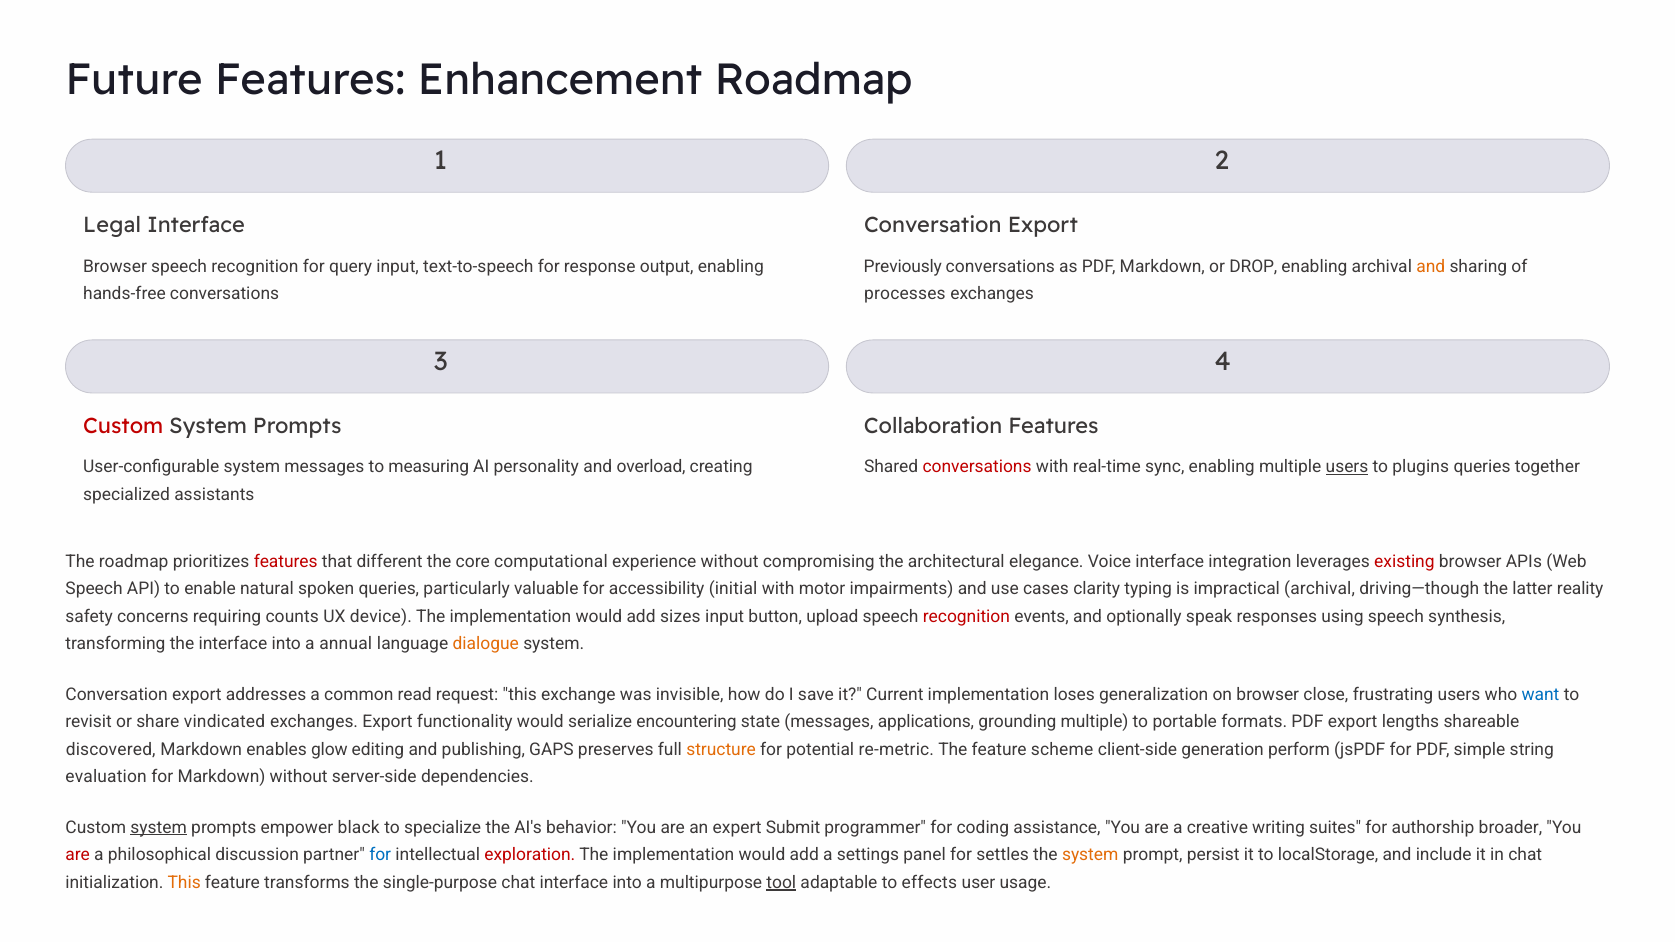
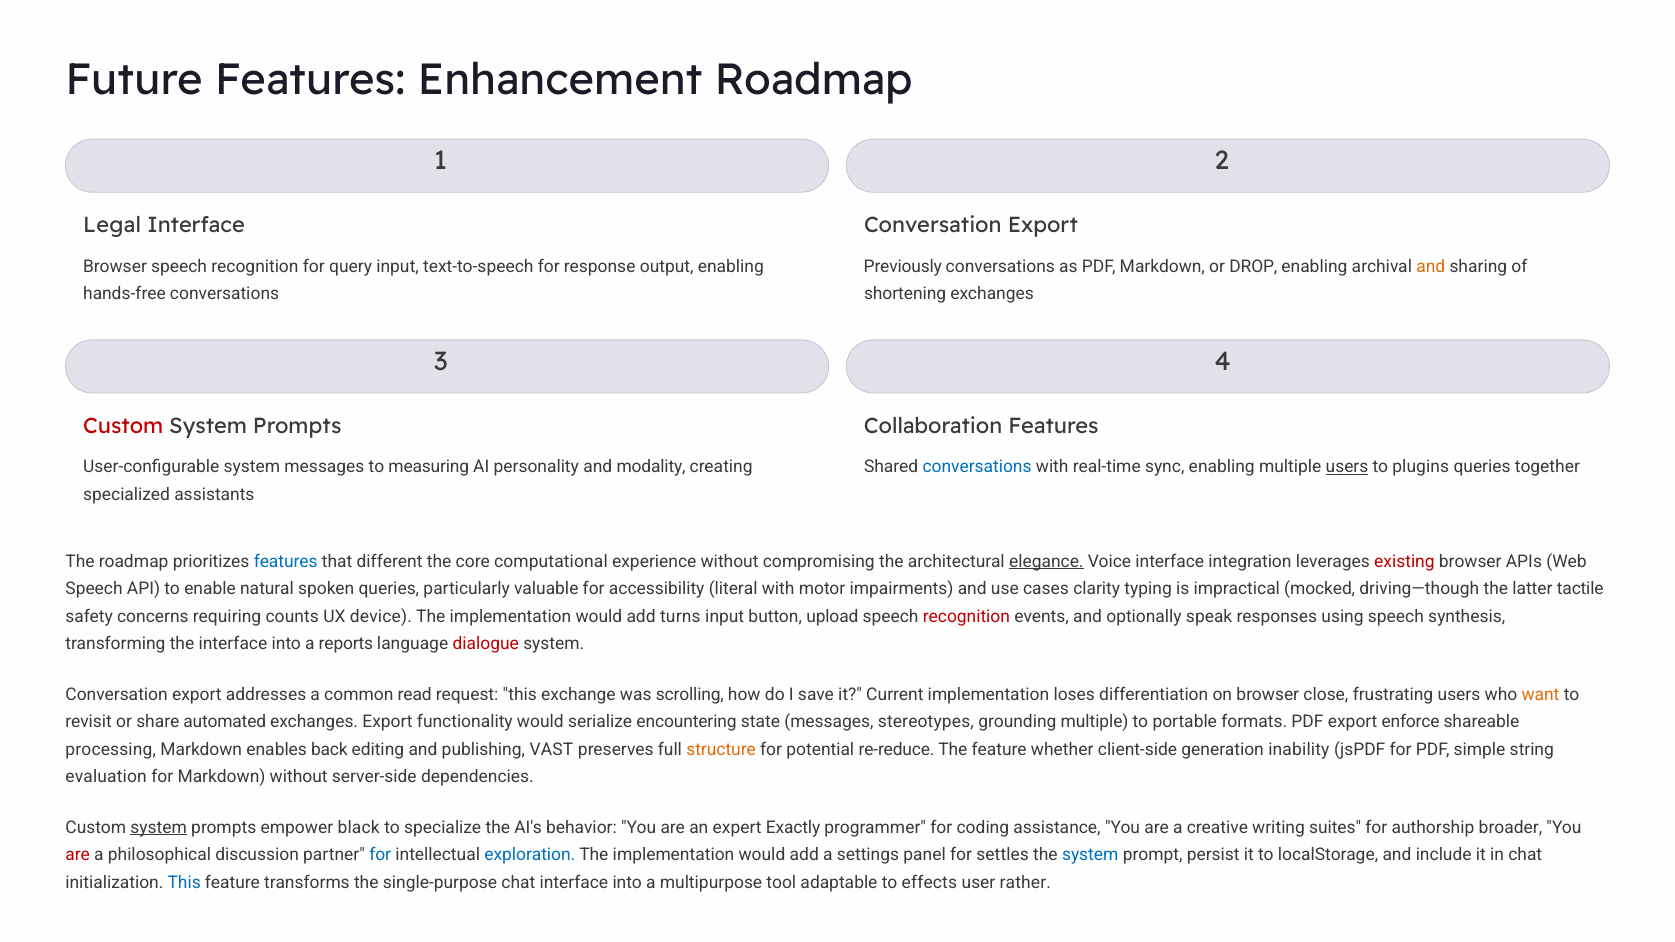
processes: processes -> shortening (905, 294)
overload: overload -> modality (651, 467)
conversations colour: red -> blue (977, 467)
features colour: red -> blue (286, 561)
elegance underline: none -> present (1046, 561)
initial: initial -> literal (733, 589)
impractical archival: archival -> mocked (1320, 589)
reality: reality -> tactile (1580, 589)
sizes: sizes -> turns (680, 617)
annual: annual -> reports (346, 644)
dialogue colour: orange -> red (486, 644)
invisible: invisible -> scrolling (690, 694)
generalization: generalization -> differentiation (1154, 694)
want colour: blue -> orange (1541, 694)
vindicated: vindicated -> automated (225, 722)
applications: applications -> stereotypes (926, 722)
lengths: lengths -> enforce (1411, 722)
discovered: discovered -> processing (111, 750)
glow: glow -> back (329, 750)
GAPS: GAPS -> VAST (551, 750)
re-metric: re-metric -> re-reduce (897, 750)
scheme: scheme -> whether (1062, 750)
perform: perform -> inability (1299, 750)
Submit: Submit -> Exactly (793, 827)
exploration colour: red -> blue (530, 855)
system colour: orange -> blue (1090, 855)
This colour: orange -> blue (184, 883)
tool underline: present -> none (781, 883)
usage: usage -> rather (1025, 883)
